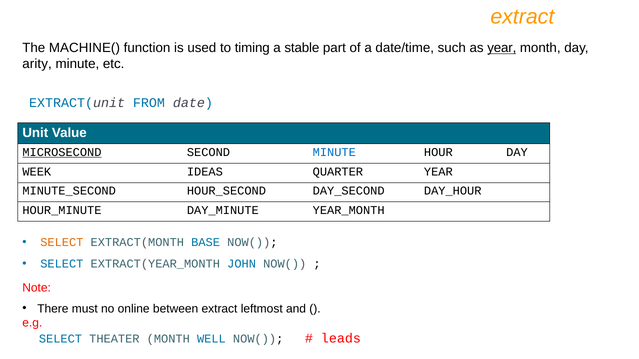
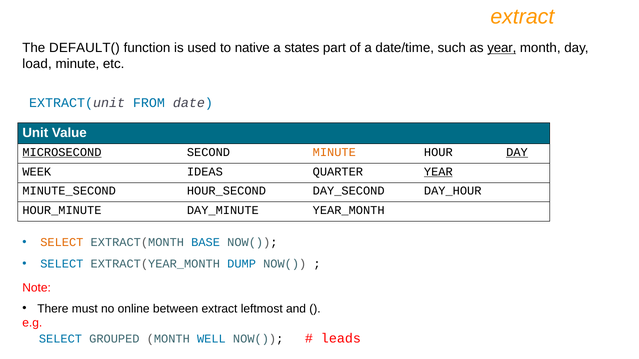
MACHINE(: MACHINE( -> DEFAULT( (84, 48)
timing: timing -> native (252, 48)
stable: stable -> states (302, 48)
arity: arity -> load (37, 64)
MINUTE colour: blue -> orange (334, 152)
DAY underline: none -> present (517, 152)
YEAR underline: none -> present (438, 172)
JOHN: JOHN -> DUMP (242, 264)
THEATER: THEATER -> GROUPED (114, 339)
